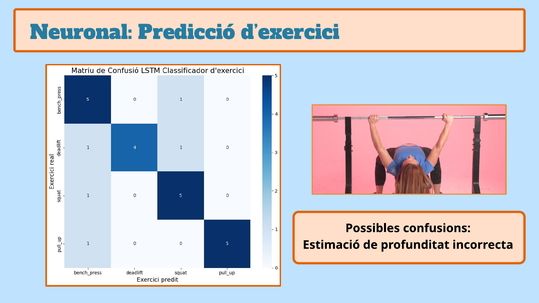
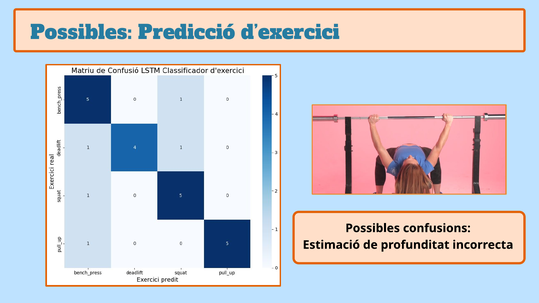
Neuronal: Neuronal -> Possibles (81, 33)
